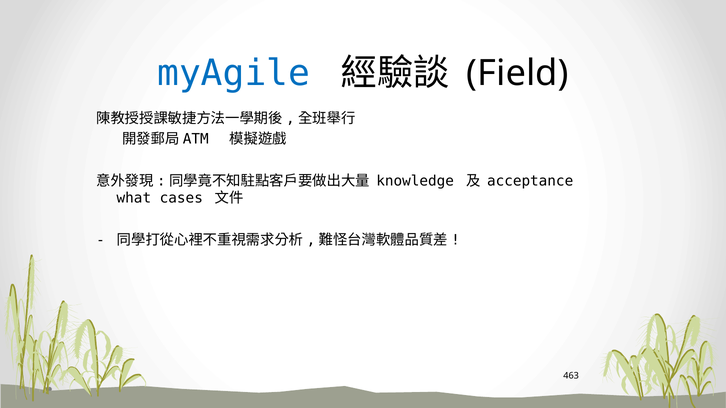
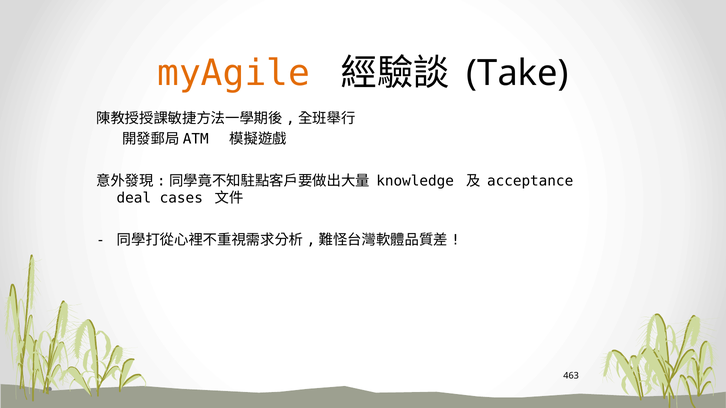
myAgile colour: blue -> orange (234, 73)
Field: Field -> Take (518, 73)
what: what -> deal (134, 198)
